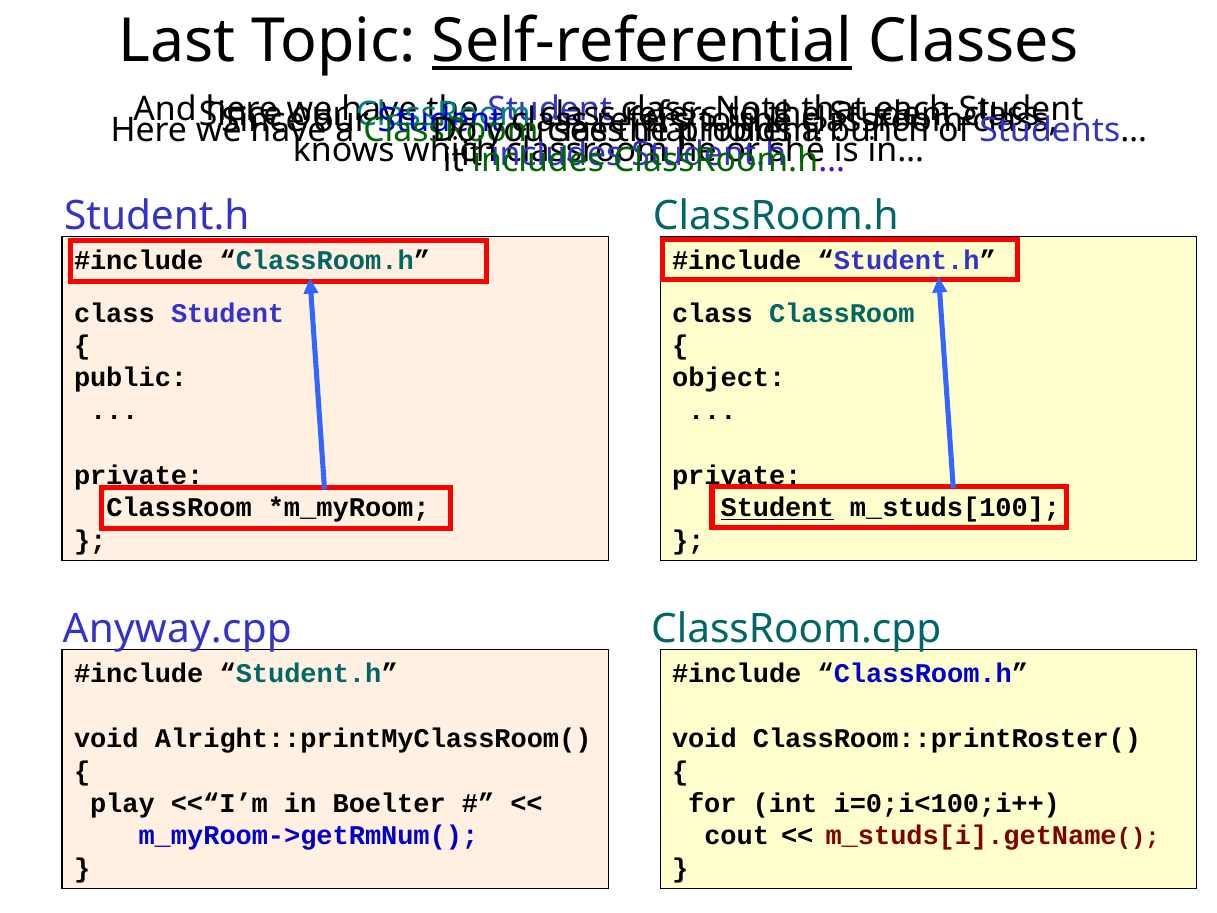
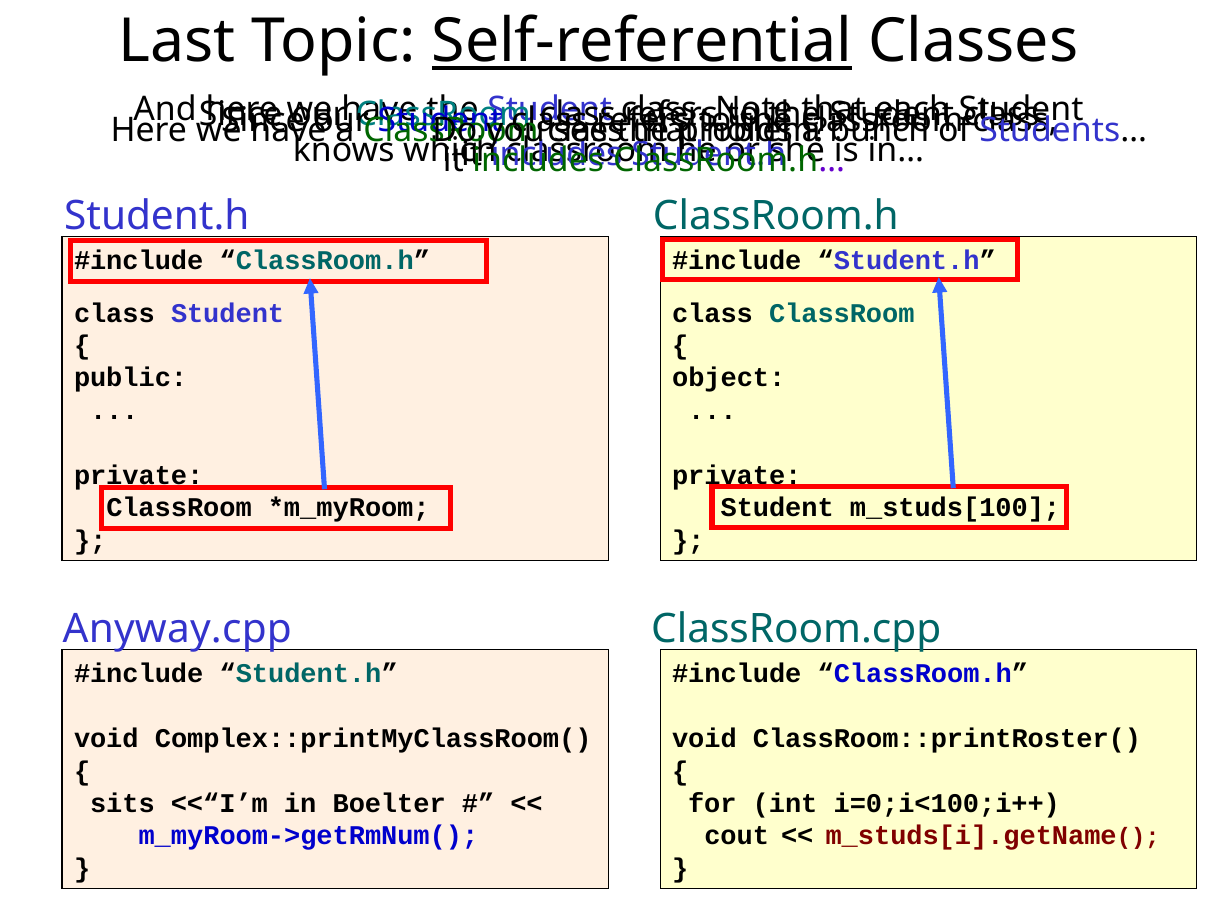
Student underline: present -> none (777, 508)
Alright::printMyClassRoom(: Alright::printMyClassRoom( -> Complex::printMyClassRoom( (373, 738)
play: play -> sits (122, 803)
